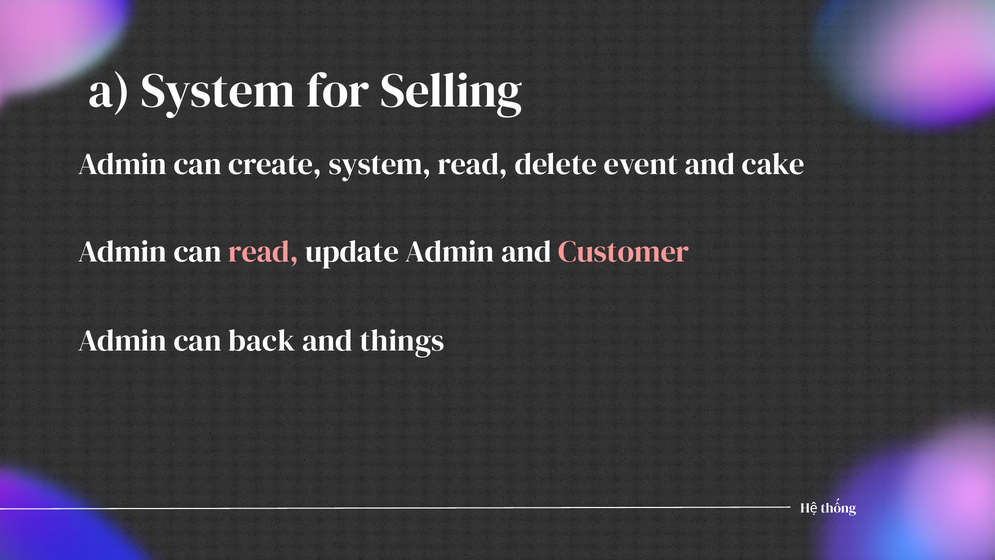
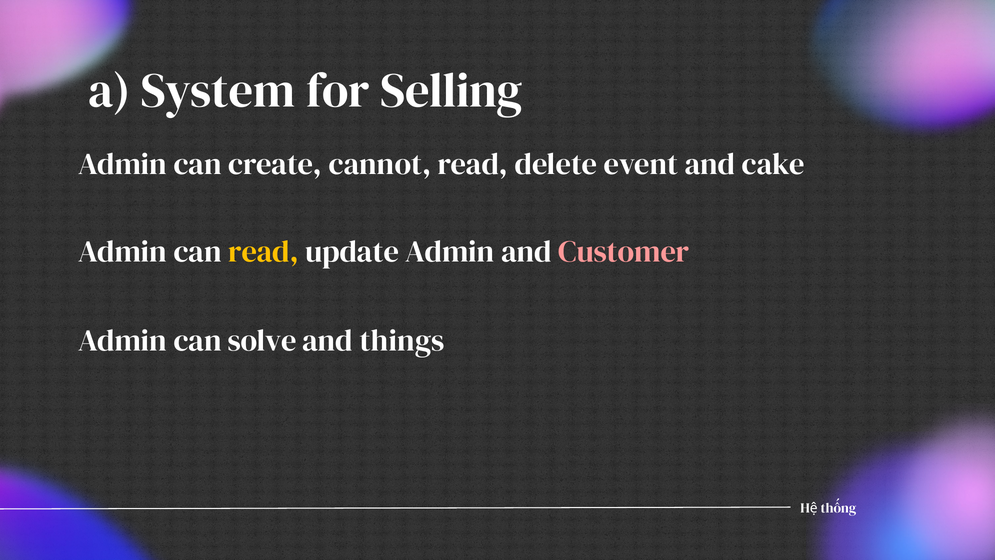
create system: system -> cannot (380, 164)
read colour: pink -> yellow (264, 252)
back: back -> solve (262, 341)
